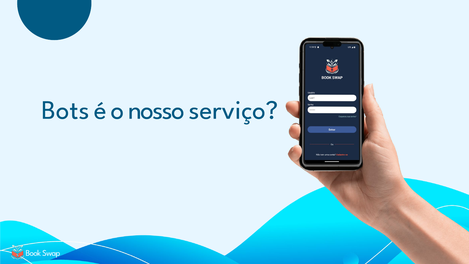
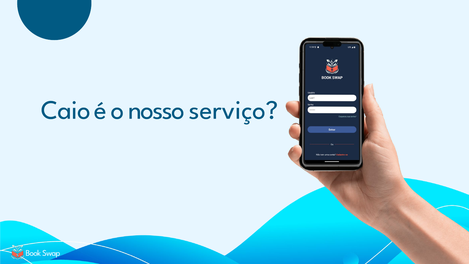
Bots: Bots -> Caio (66, 110)
